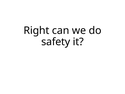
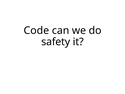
Right: Right -> Code (36, 30)
